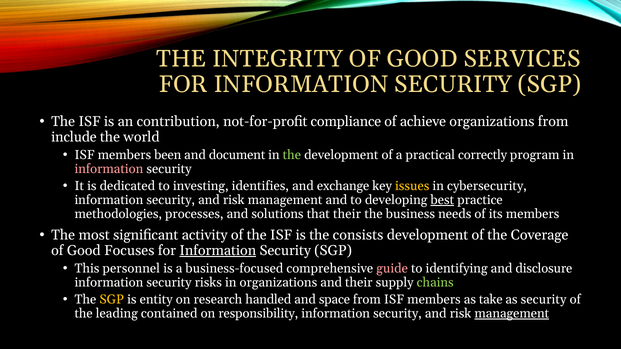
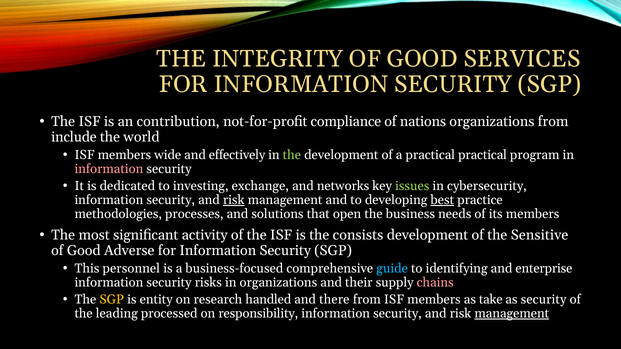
achieve: achieve -> nations (423, 122)
been: been -> wide (168, 155)
document: document -> effectively (237, 155)
practical correctly: correctly -> practical (483, 155)
identifies: identifies -> exchange (260, 186)
exchange: exchange -> networks (343, 186)
issues colour: yellow -> light green (412, 186)
risk underline: none -> present (234, 200)
that their: their -> open (347, 214)
Coverage: Coverage -> Sensitive (540, 235)
Focuses: Focuses -> Adverse (129, 251)
Information underline: present -> none (218, 251)
guide colour: pink -> light blue (392, 269)
disclosure: disclosure -> enterprise (544, 269)
chains colour: light green -> pink (435, 283)
space: space -> there (334, 300)
contained: contained -> processed (169, 314)
